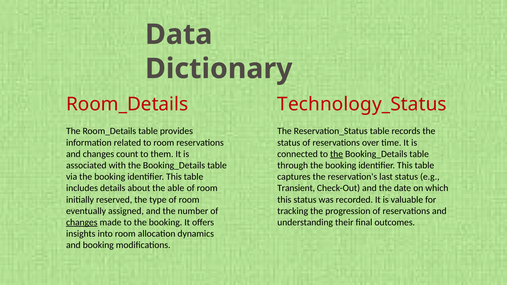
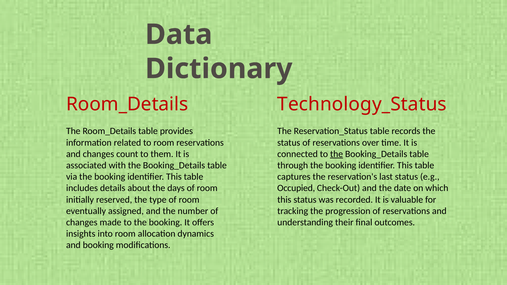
able: able -> days (176, 188)
Transient: Transient -> Occupied (296, 188)
changes underline: present -> none (82, 222)
